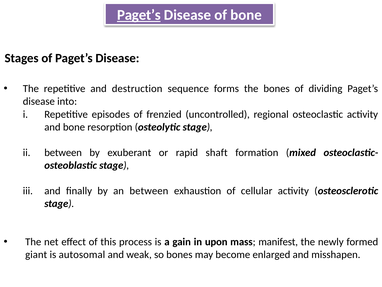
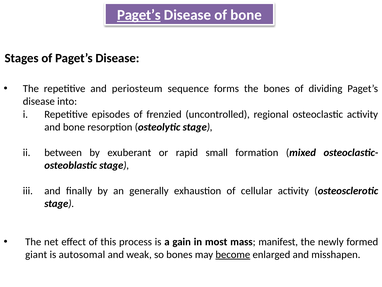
destruction: destruction -> periosteum (137, 89)
shaft: shaft -> small (217, 152)
an between: between -> generally (149, 190)
upon: upon -> most (216, 241)
become underline: none -> present (233, 254)
